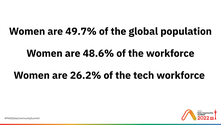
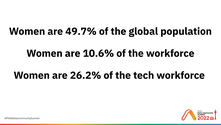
48.6%: 48.6% -> 10.6% (98, 53)
